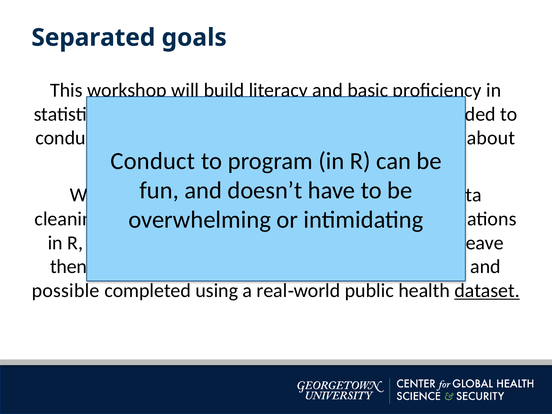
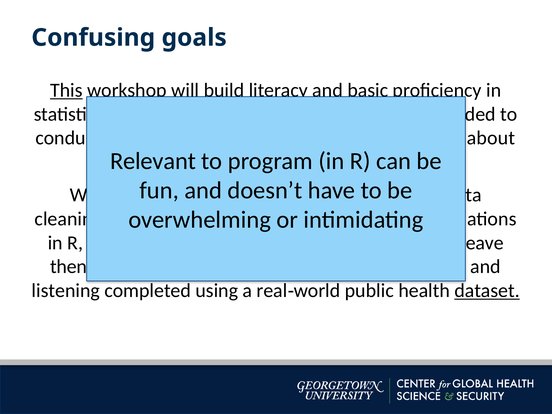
Separated: Separated -> Confusing (93, 38)
This underline: none -> present (66, 90)
Conduct: Conduct -> Relevant (153, 161)
possible: possible -> listening (66, 291)
